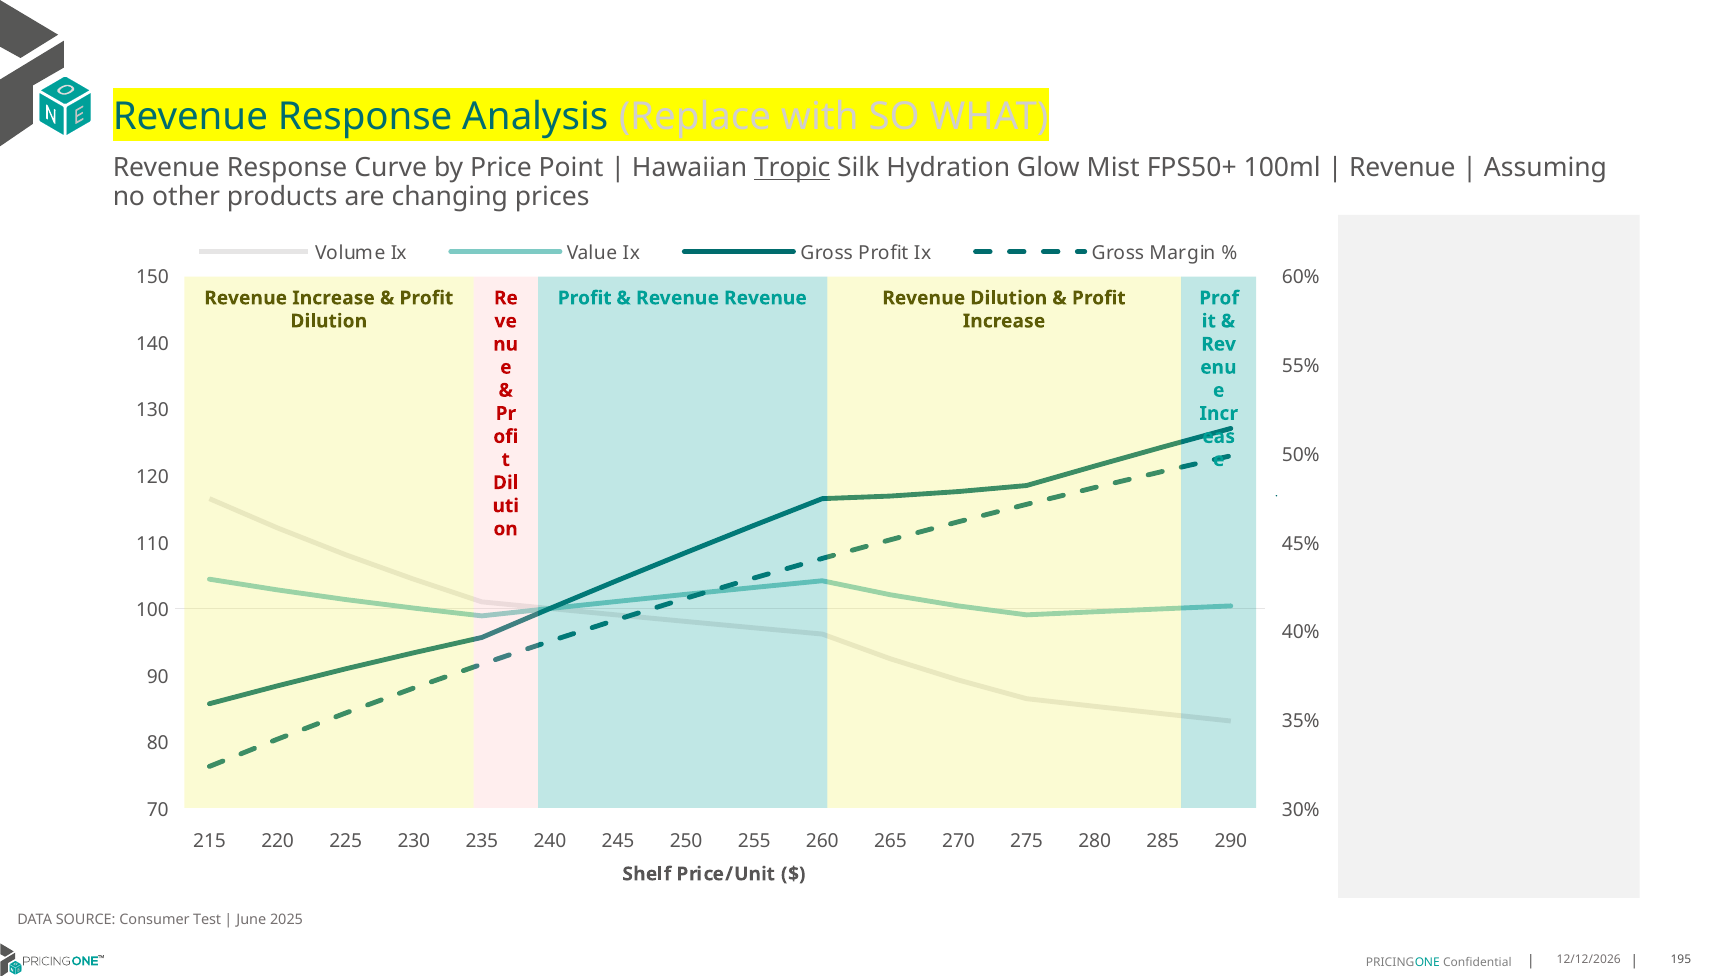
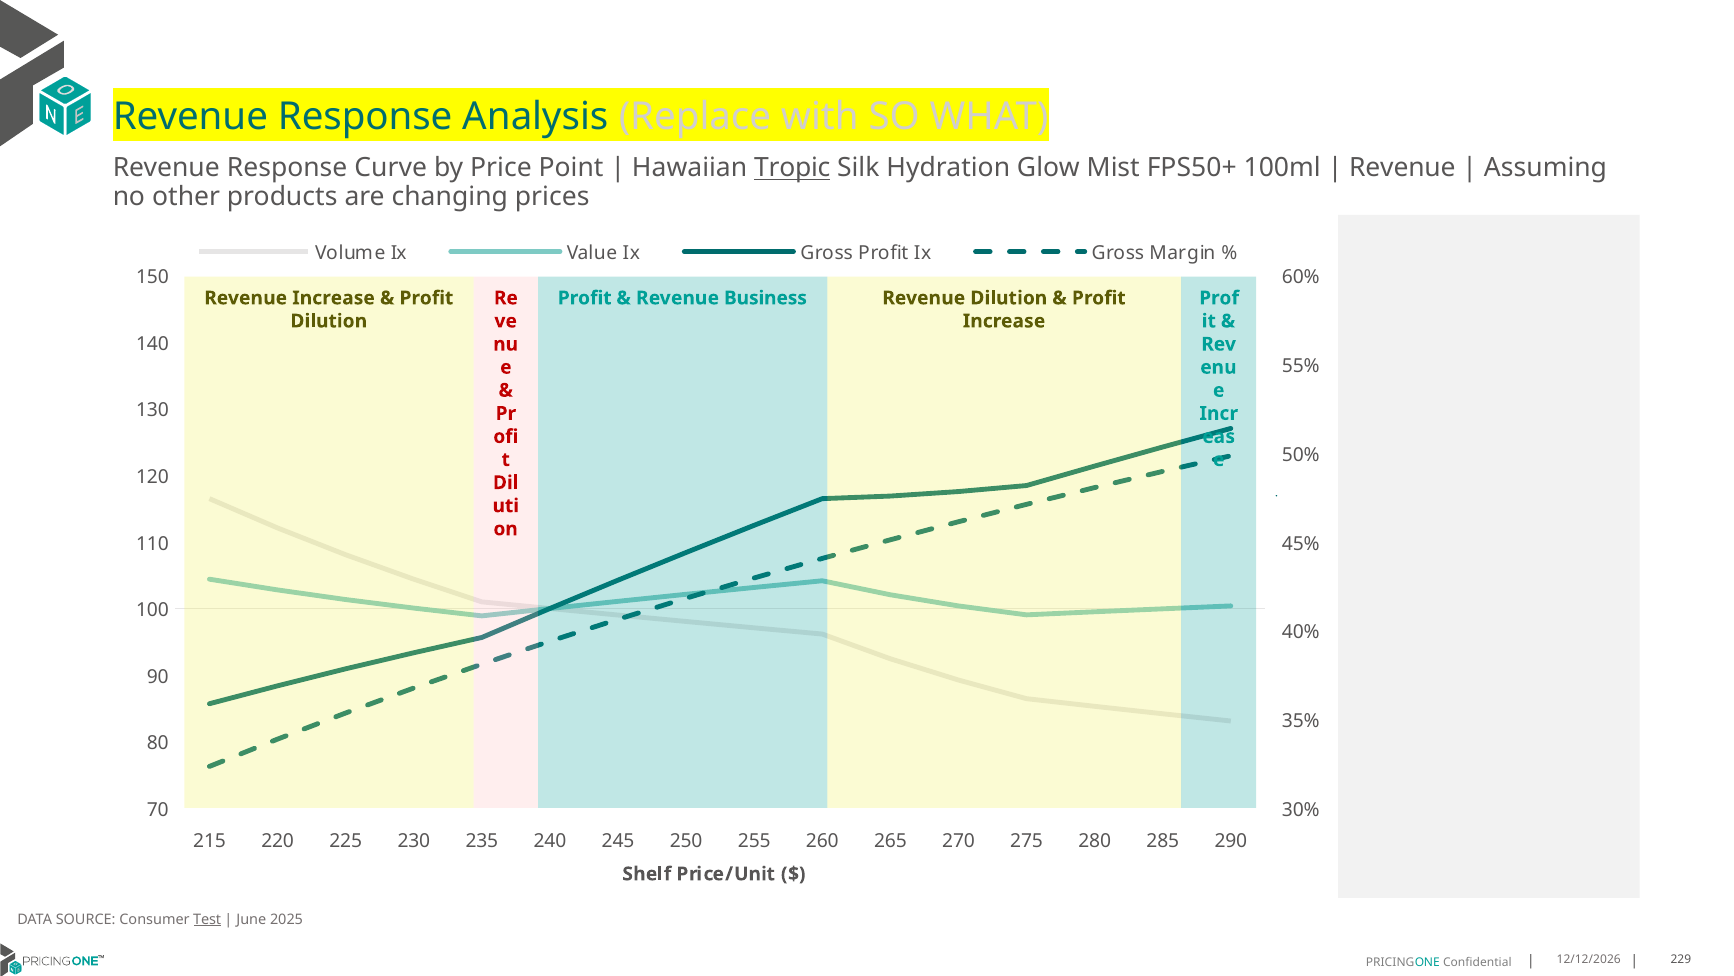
Revenue: Revenue -> Business (765, 298)
Test underline: none -> present (207, 919)
195: 195 -> 229 (1681, 959)
